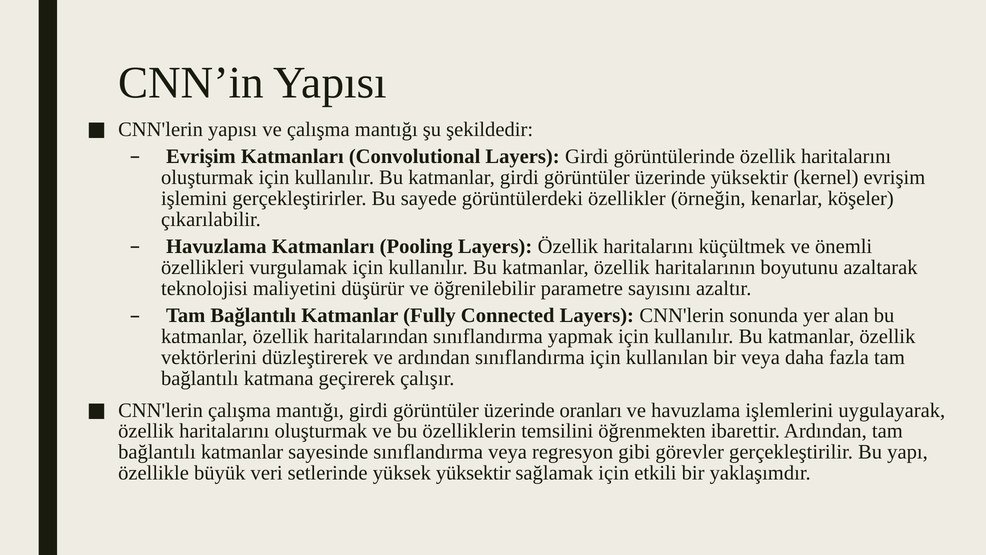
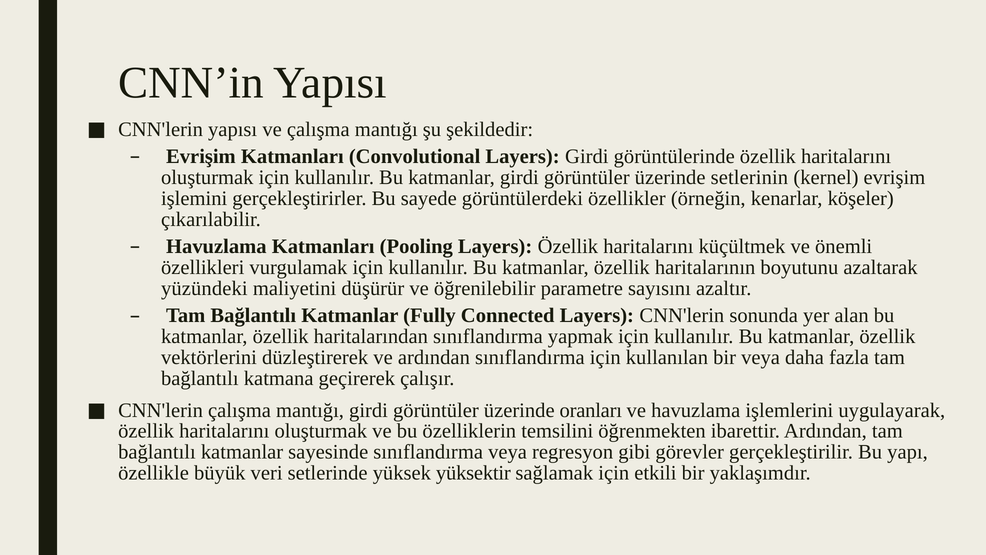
üzerinde yüksektir: yüksektir -> setlerinin (749, 177)
teknolojisi: teknolojisi -> yüzündeki (204, 288)
